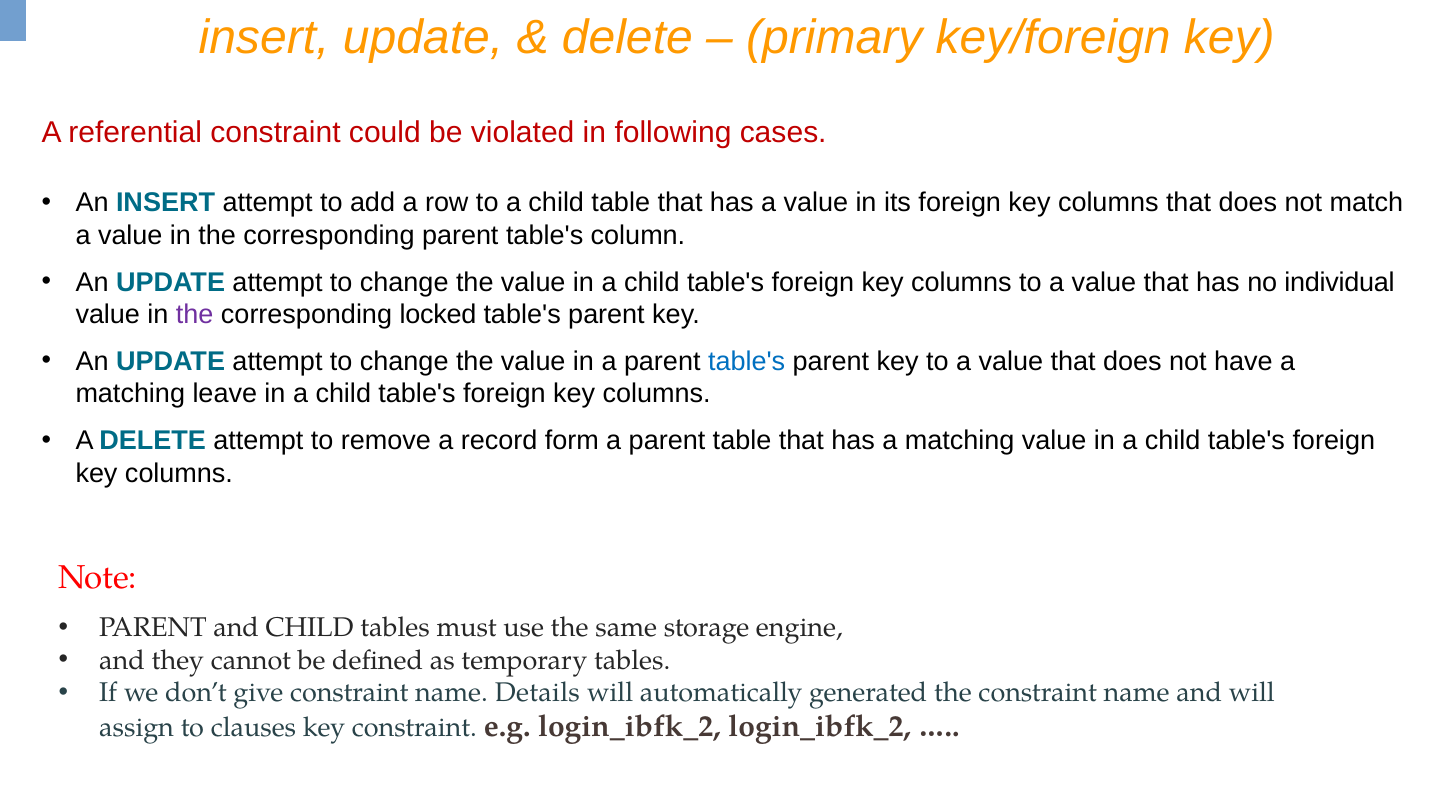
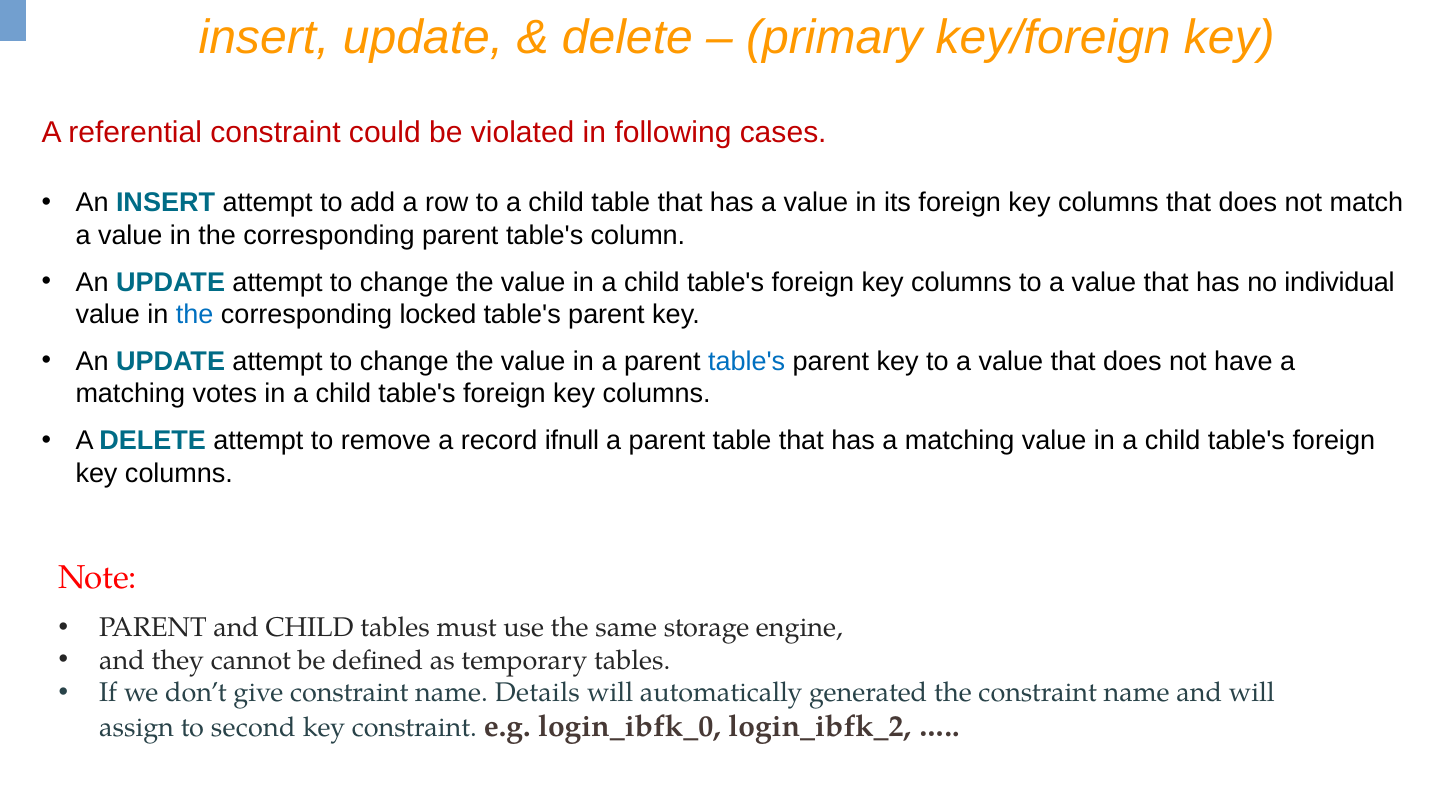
the colour: purple -> blue (195, 314)
leave: leave -> votes (225, 394)
form: form -> ifnull (572, 441)
clauses: clauses -> second (253, 728)
e.g login_ibfk_2: login_ibfk_2 -> login_ibfk_0 (629, 727)
